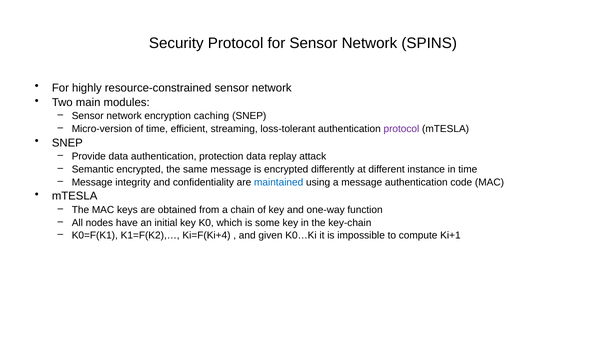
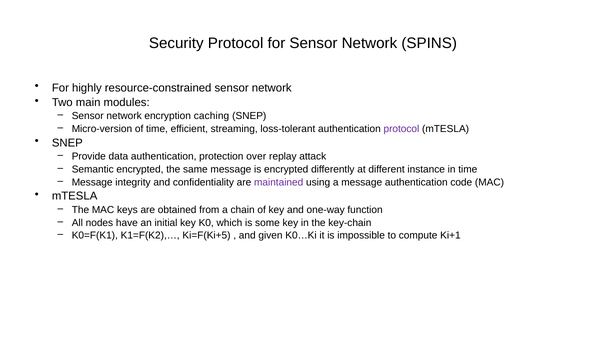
protection data: data -> over (256, 156)
maintained colour: blue -> purple (279, 182)
Ki=F(Ki+4: Ki=F(Ki+4 -> Ki=F(Ki+5 (206, 236)
